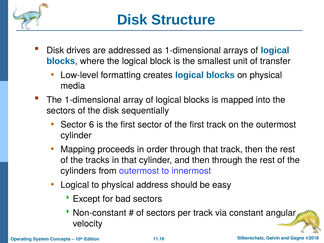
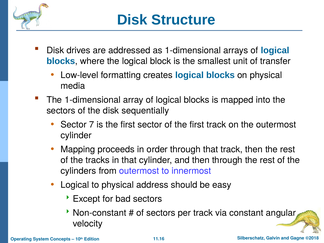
6: 6 -> 7 (92, 125)
